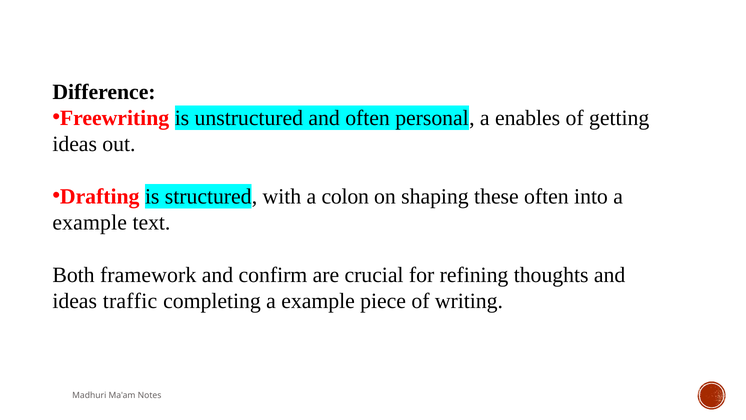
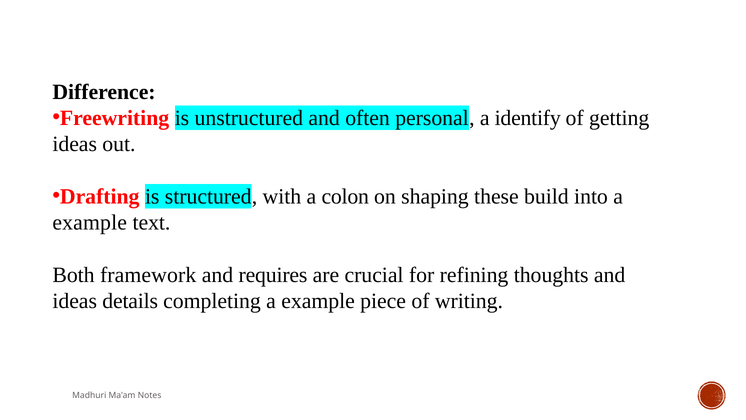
enables: enables -> identify (528, 118)
these often: often -> build (546, 196)
confirm: confirm -> requires (273, 275)
traffic: traffic -> details (130, 301)
